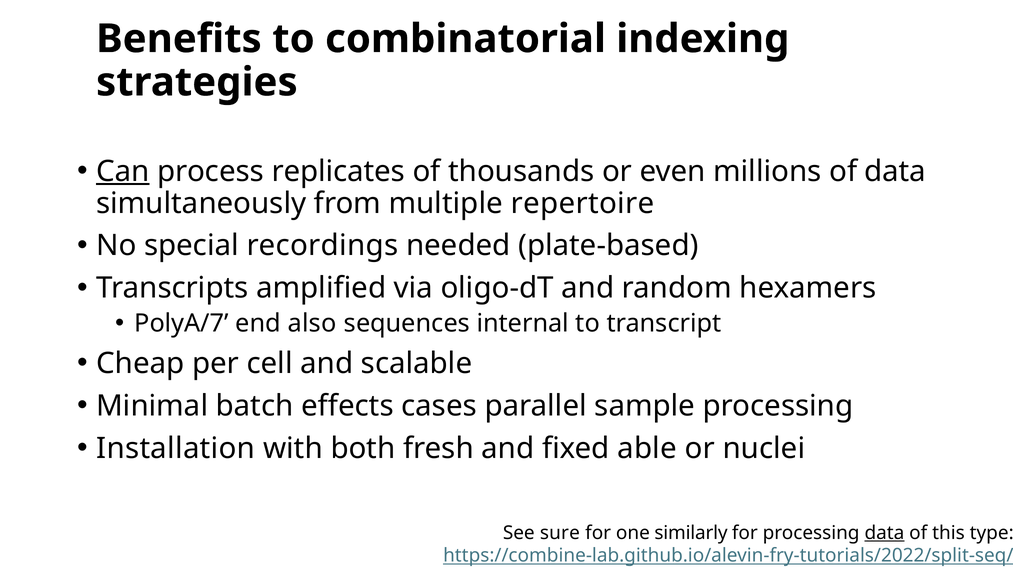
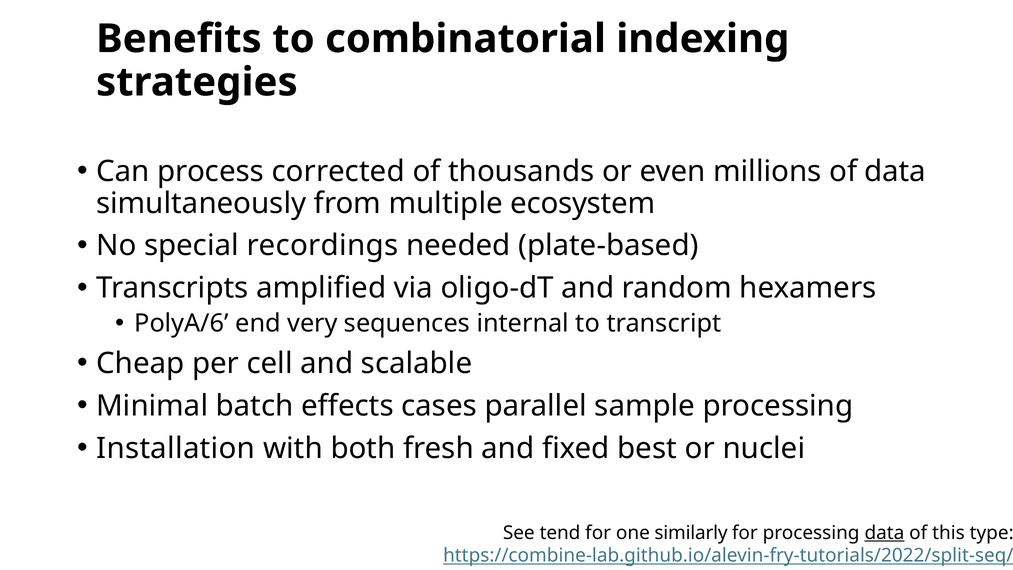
Can underline: present -> none (123, 171)
replicates: replicates -> corrected (338, 171)
repertoire: repertoire -> ecosystem (583, 203)
PolyA/7: PolyA/7 -> PolyA/6 (182, 323)
also: also -> very (312, 323)
able: able -> best (647, 448)
sure: sure -> tend (560, 533)
